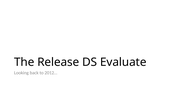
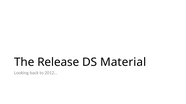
Evaluate: Evaluate -> Material (123, 63)
